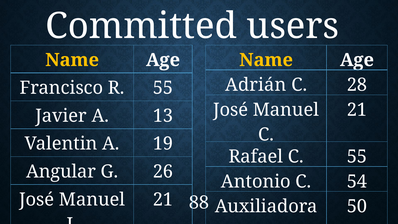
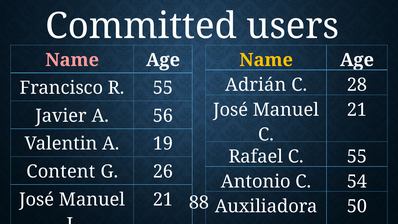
Name colour: yellow -> pink (72, 60)
13: 13 -> 56 (163, 116)
Angular: Angular -> Content (61, 172)
